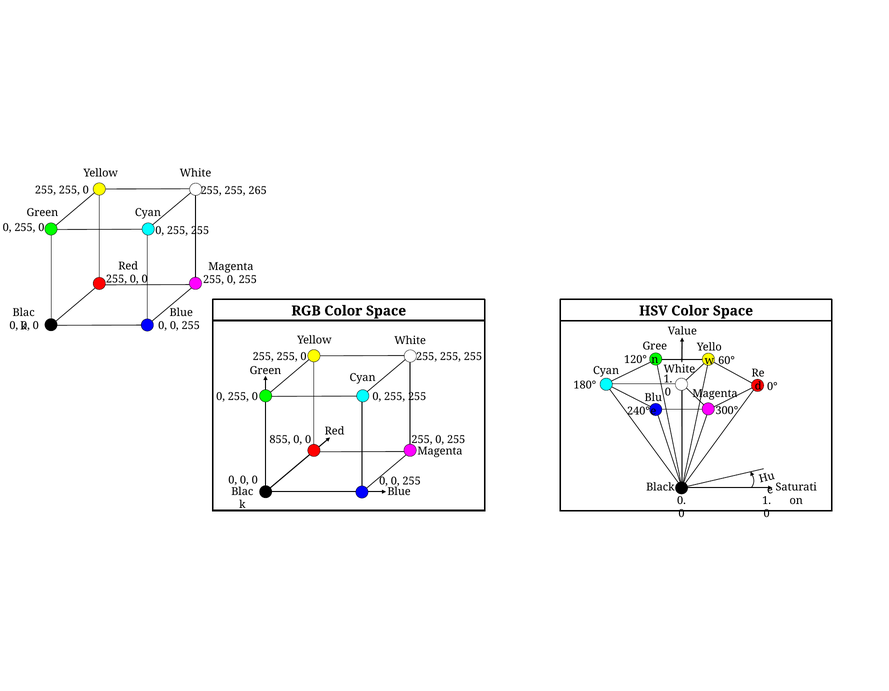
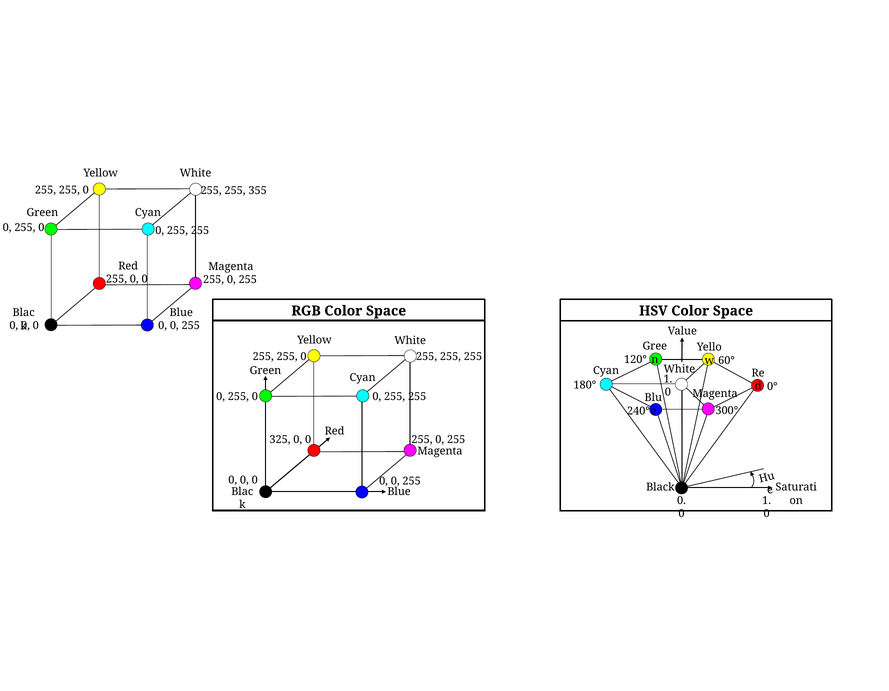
265: 265 -> 355 (258, 191)
855: 855 -> 325 (280, 440)
